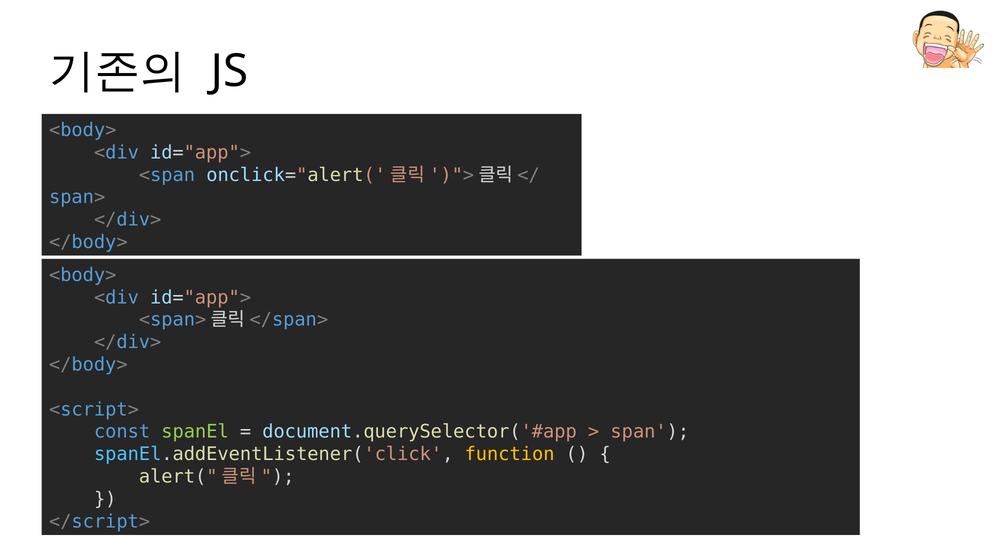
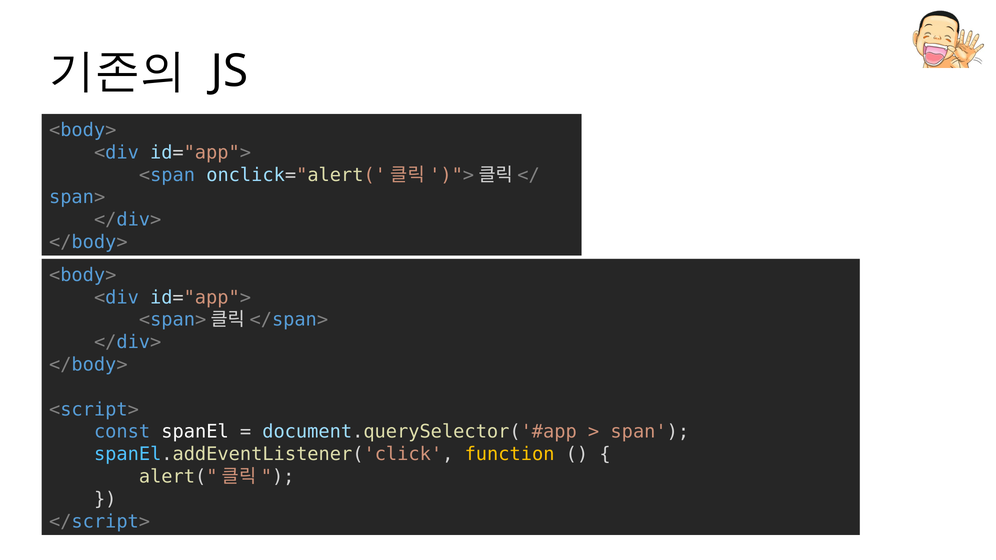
spanEl colour: light green -> white (195, 432)
